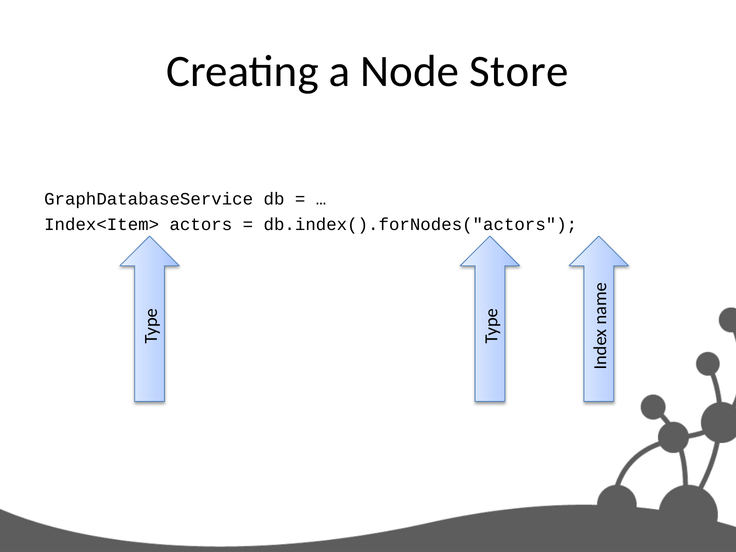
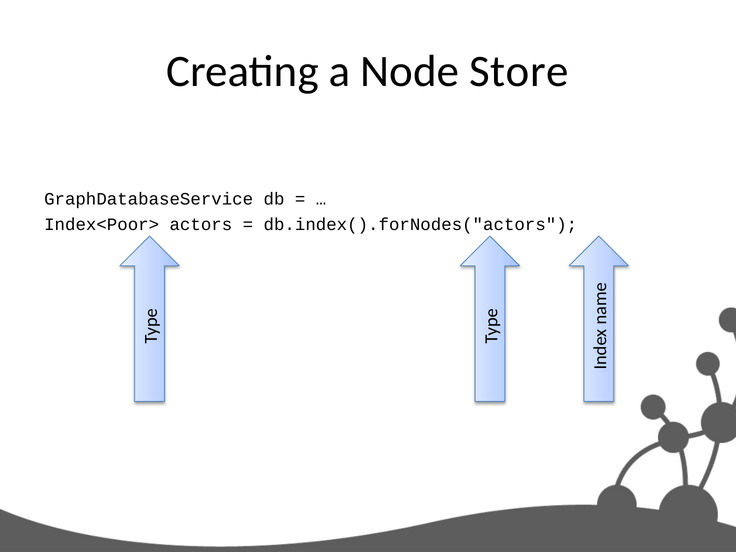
Index<Item>: Index<Item> -> Index<Poor> (102, 224)
